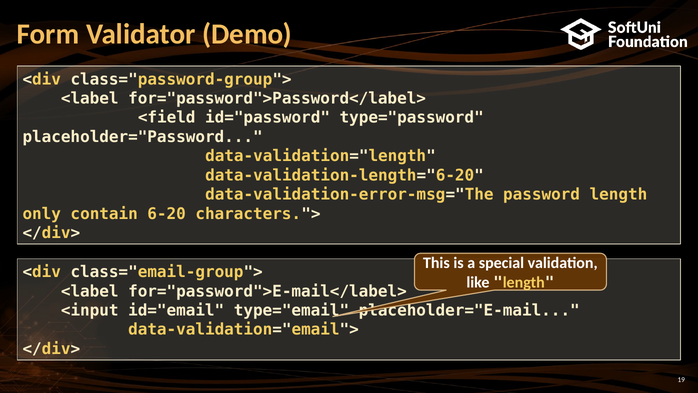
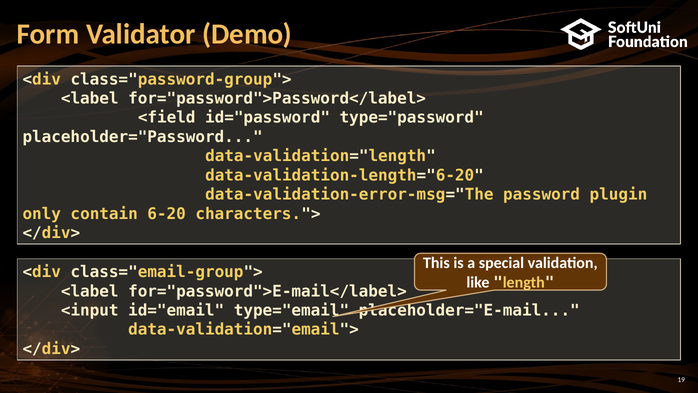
password length: length -> plugin (618, 194)
